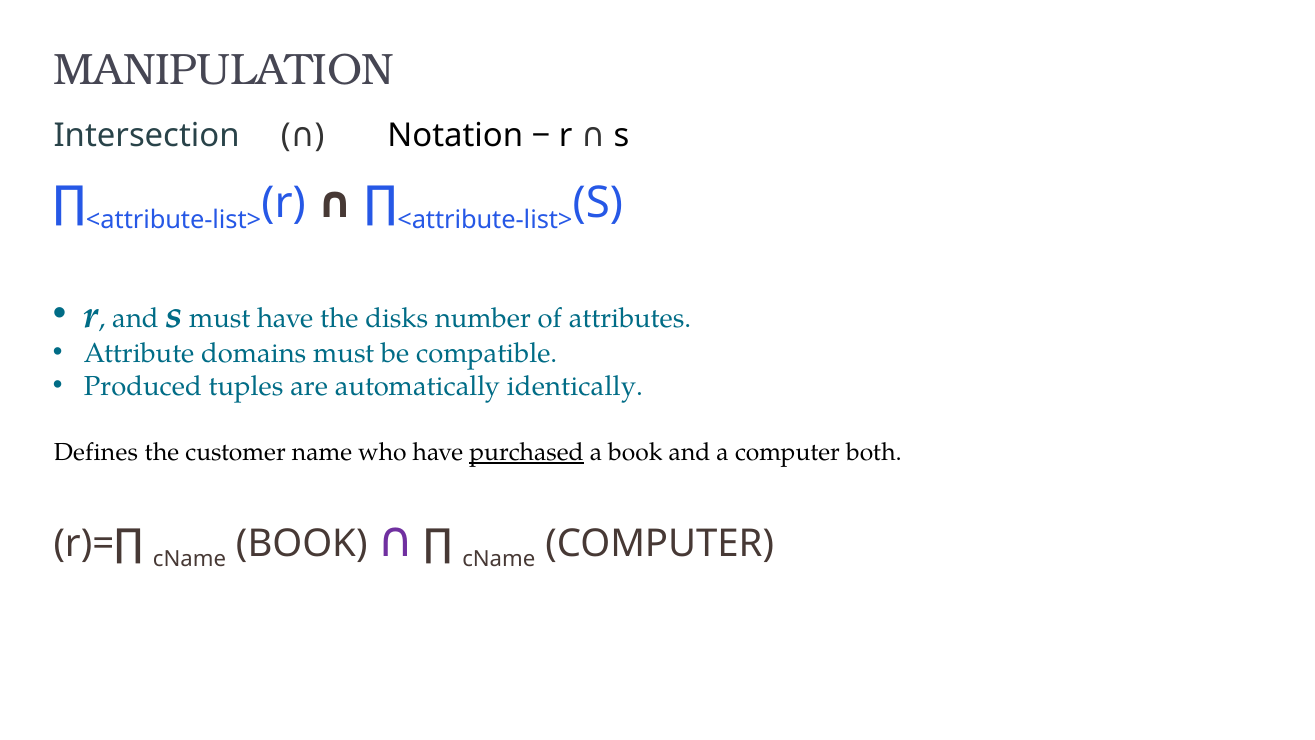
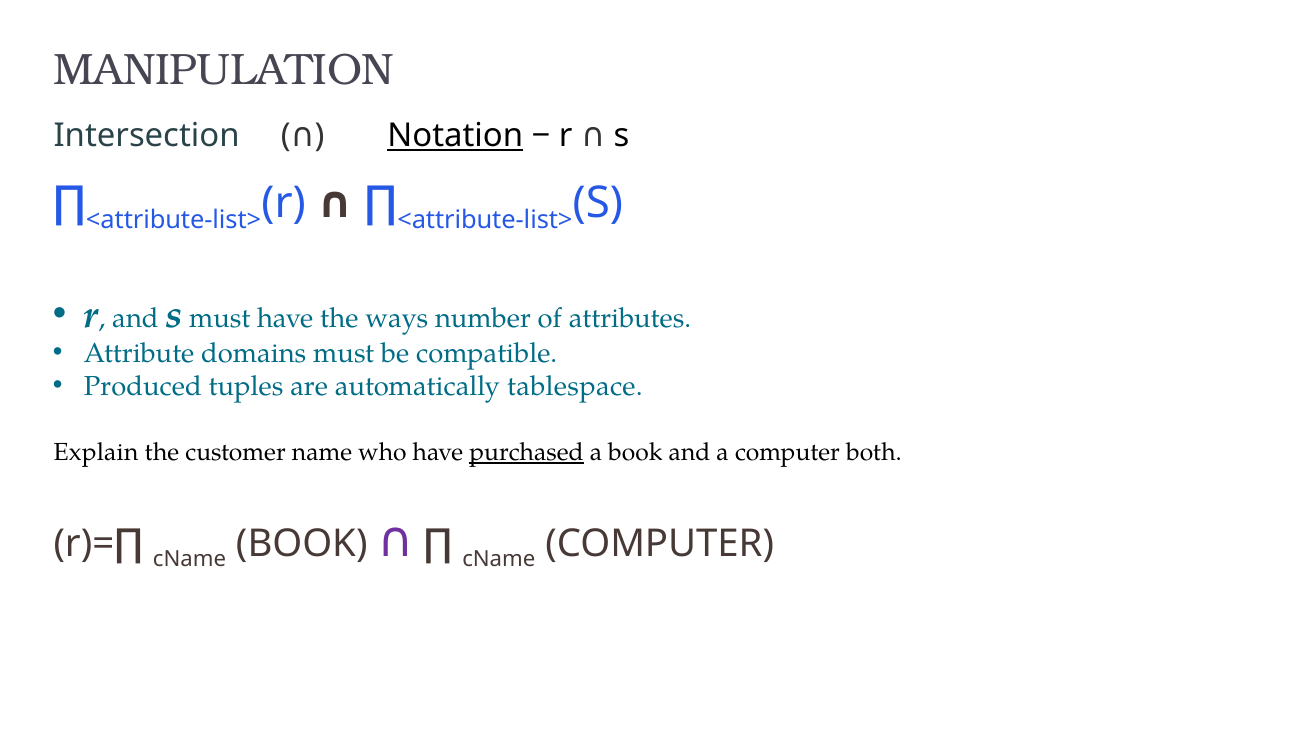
Notation underline: none -> present (455, 136)
disks: disks -> ways (397, 318)
identically: identically -> tablespace (575, 386)
Defines: Defines -> Explain (96, 452)
